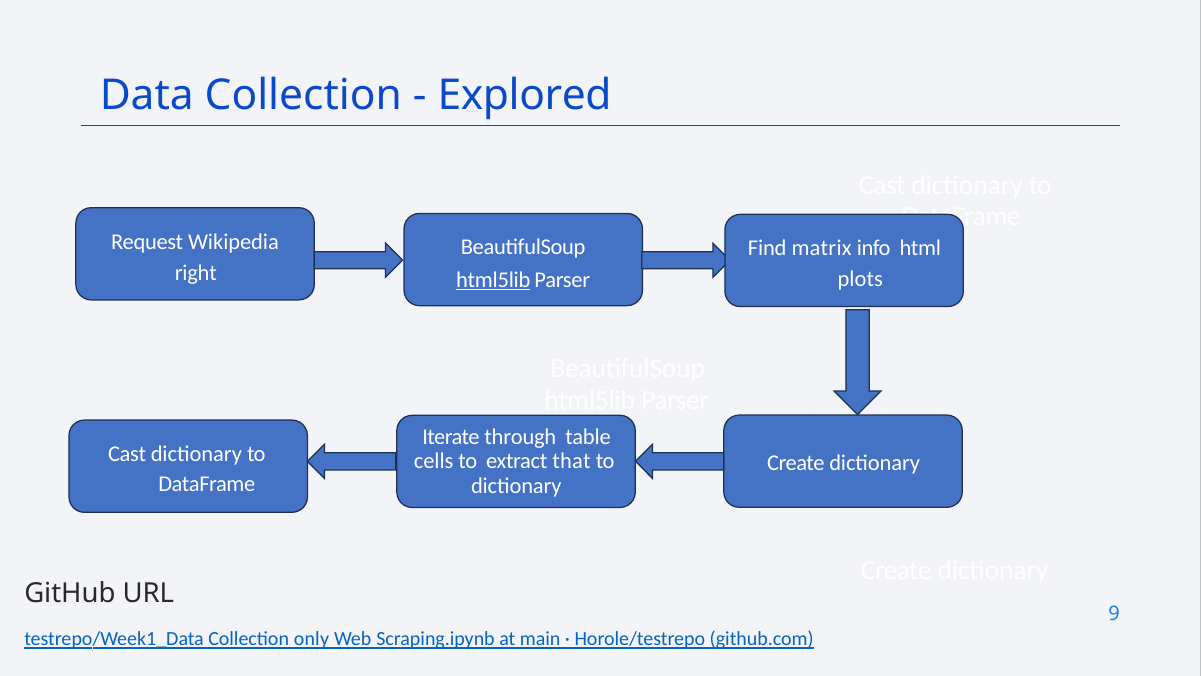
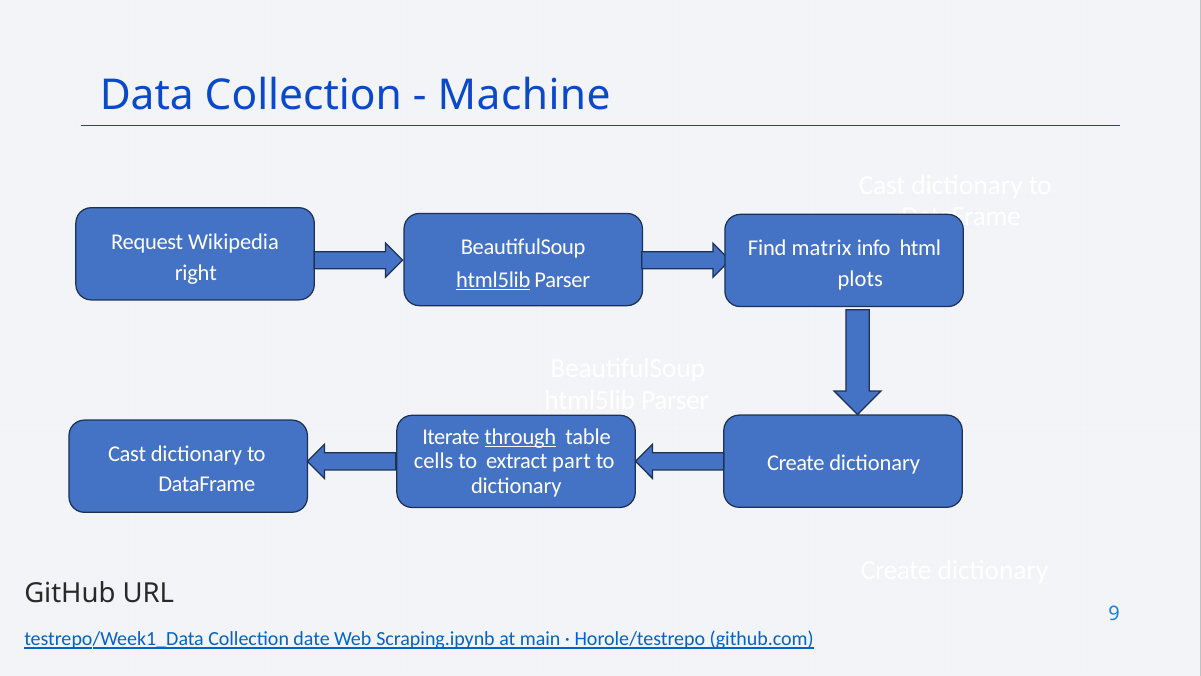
Explored: Explored -> Machine (524, 95)
through underline: none -> present (520, 436)
that: that -> part (571, 461)
only: only -> date (312, 638)
